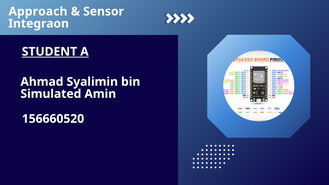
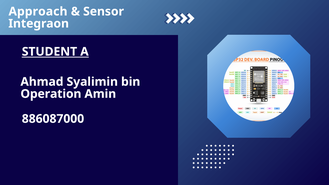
Simulated: Simulated -> Operation (51, 94)
156660520: 156660520 -> 886087000 (53, 119)
